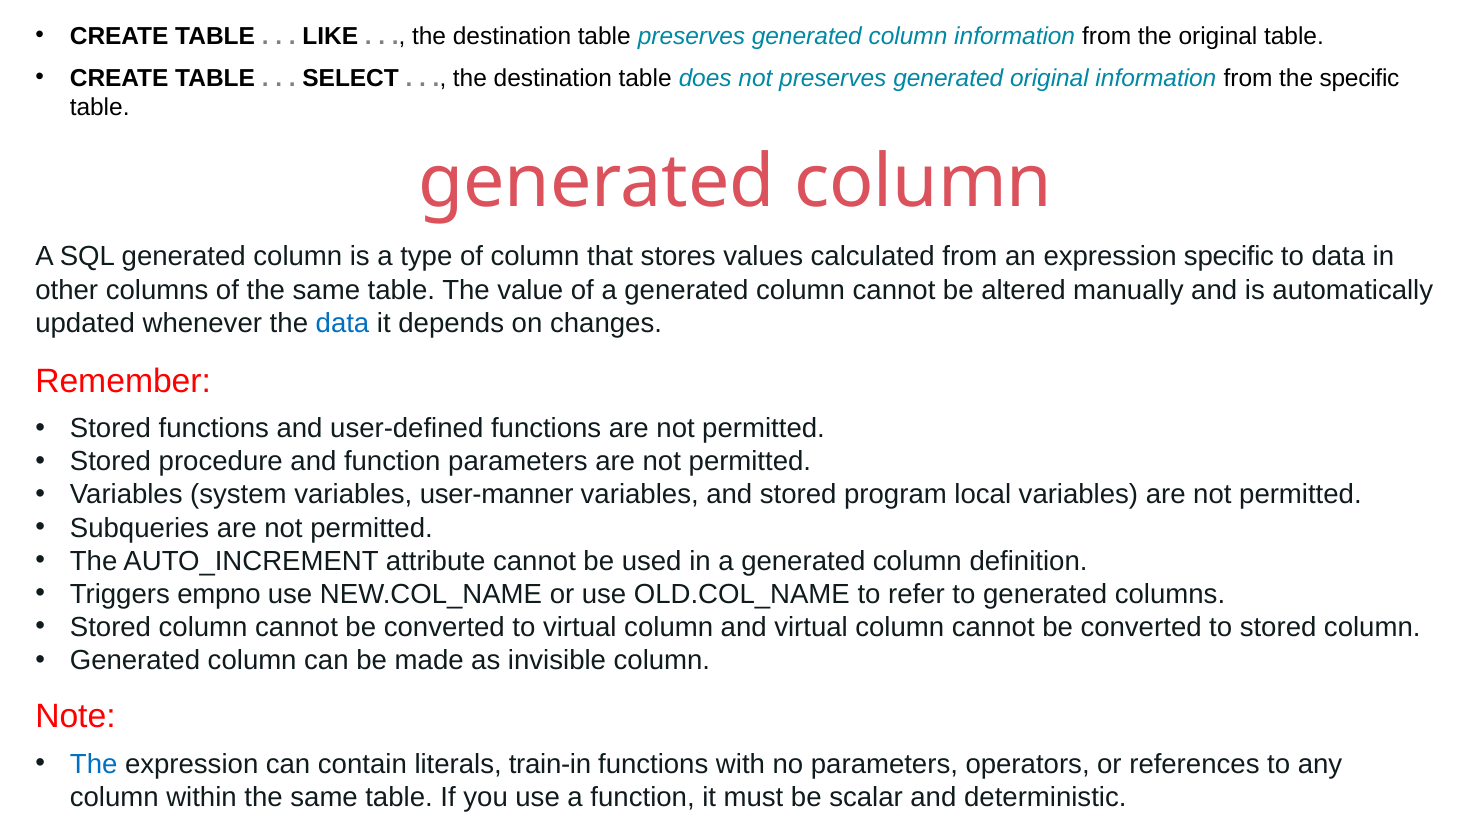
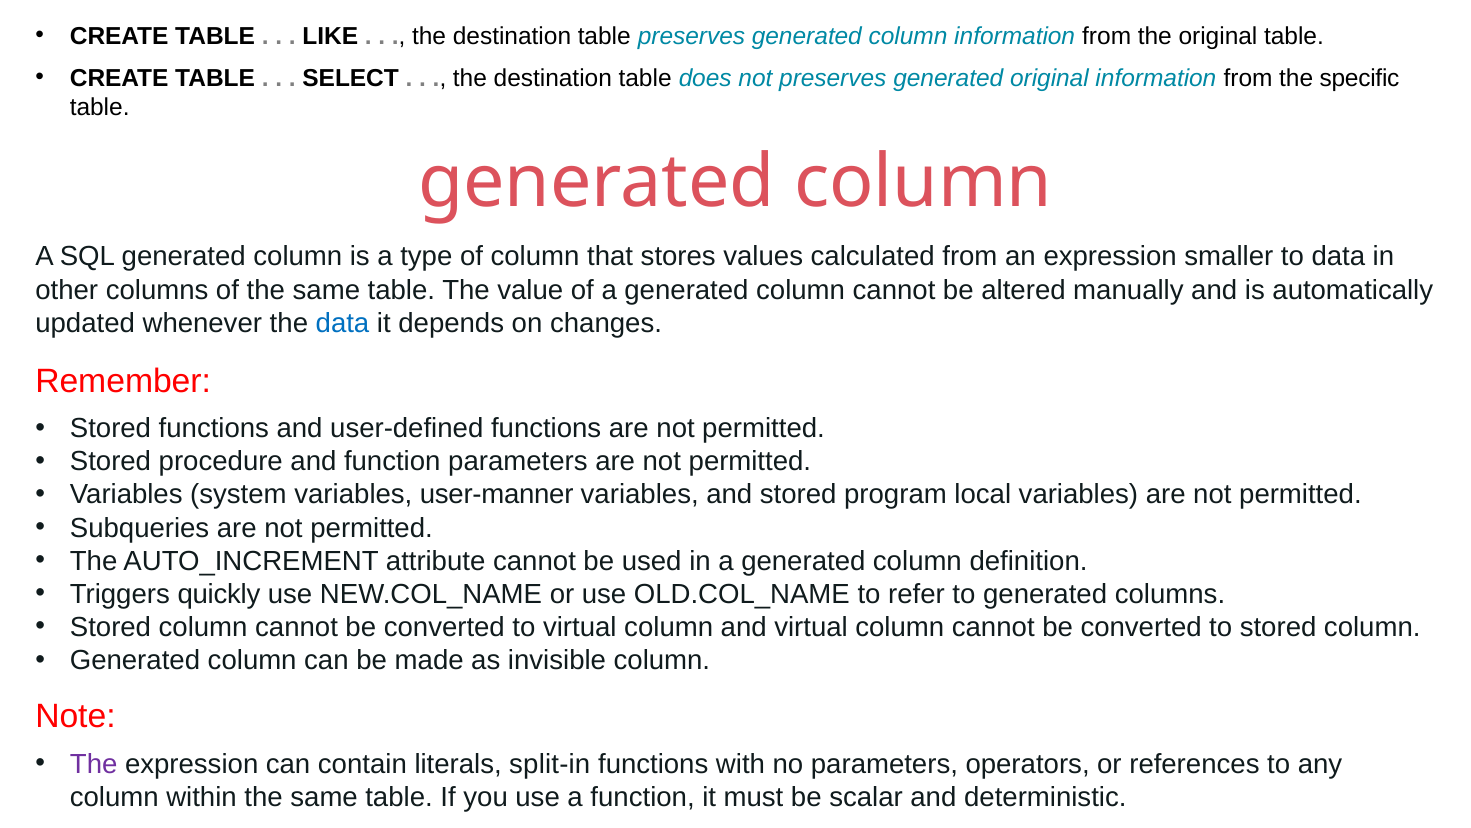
expression specific: specific -> smaller (1229, 257)
empno: empno -> quickly (219, 594)
The colour: blue -> purple (94, 764)
train-in: train-in -> split-in (550, 764)
